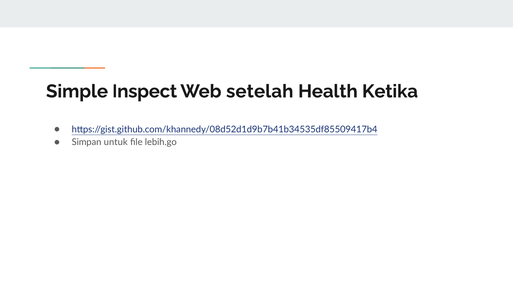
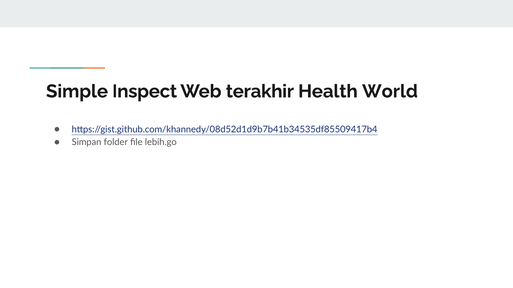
setelah: setelah -> terakhir (260, 92)
Ketika: Ketika -> World (390, 92)
untuk: untuk -> folder (116, 142)
